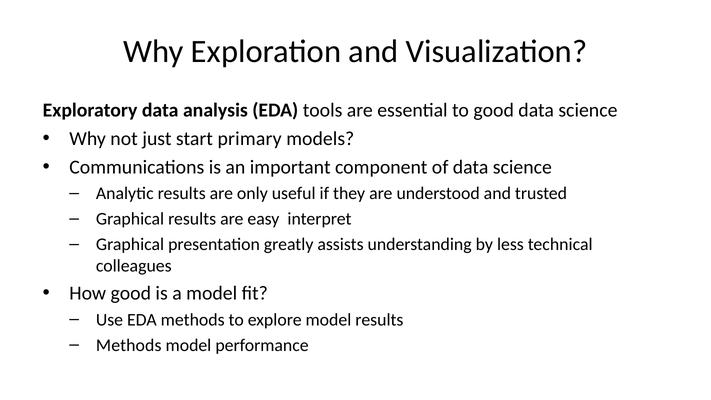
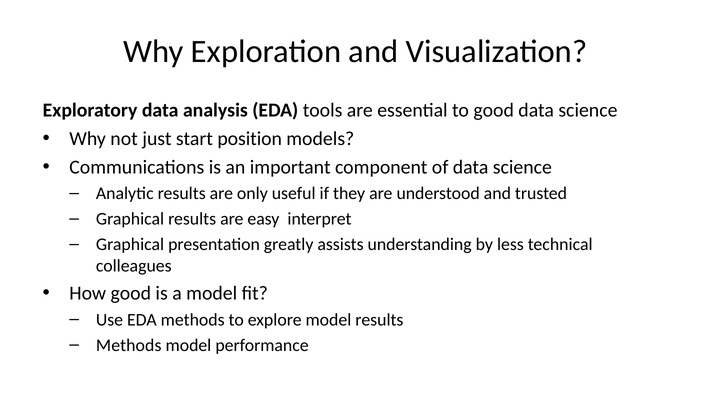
primary: primary -> position (250, 139)
